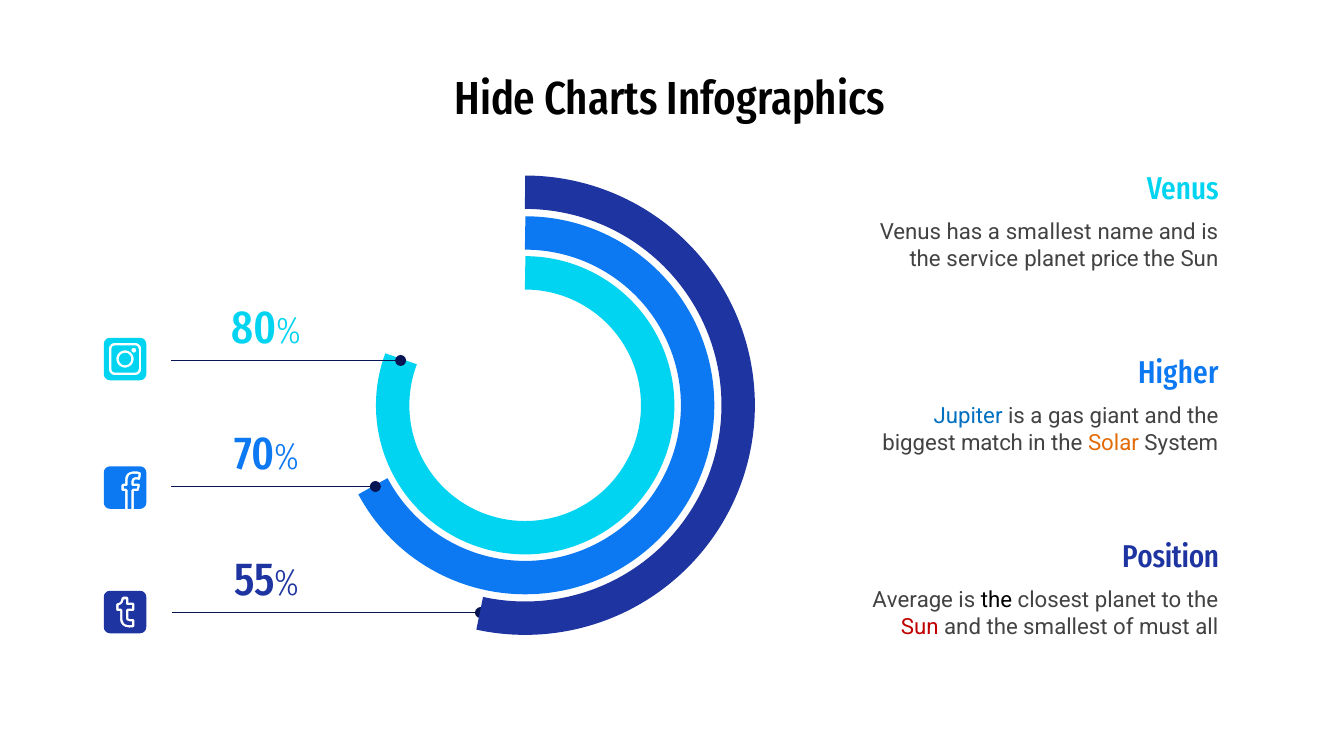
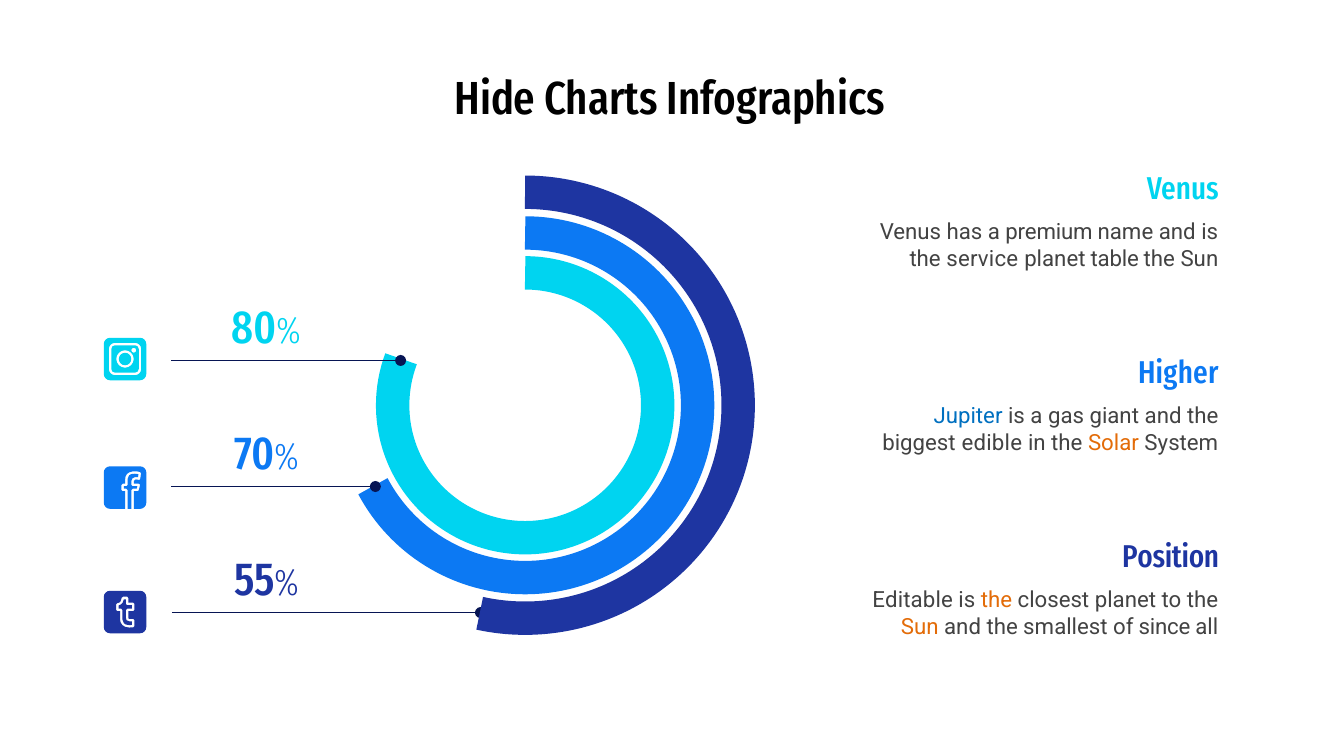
a smallest: smallest -> premium (1049, 232)
price: price -> table (1115, 259)
match: match -> edible (992, 443)
Average: Average -> Editable (913, 600)
the colour: black -> orange (997, 600)
Sun colour: red -> orange (920, 627)
must: must -> since (1165, 627)
